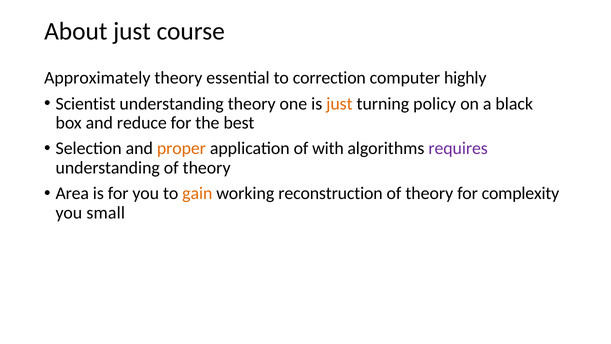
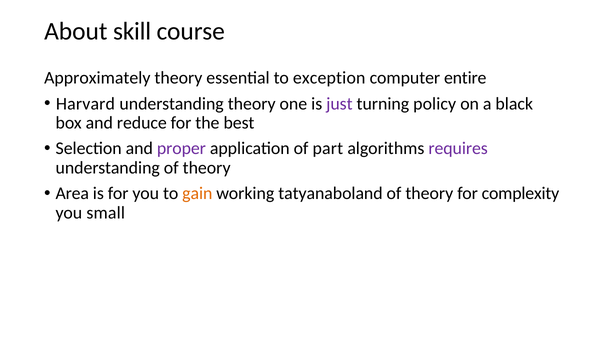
About just: just -> skill (132, 32)
correction: correction -> exception (329, 78)
highly: highly -> entire (465, 78)
Scientist: Scientist -> Harvard (85, 104)
just colour: orange -> purple (339, 104)
proper colour: orange -> purple (181, 148)
with: with -> part (328, 148)
reconstruction: reconstruction -> tatyanaboland (330, 193)
